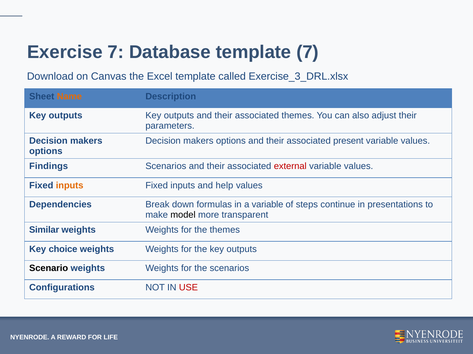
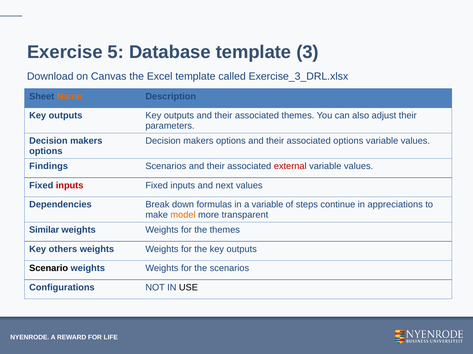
Exercise 7: 7 -> 5 (116, 52)
template 7: 7 -> 3 (308, 52)
associated present: present -> options (348, 141)
inputs colour: orange -> red (70, 186)
help: help -> next (224, 186)
presentations: presentations -> appreciations (395, 205)
model colour: black -> orange (183, 215)
choice: choice -> others (63, 250)
USE colour: red -> black (188, 288)
